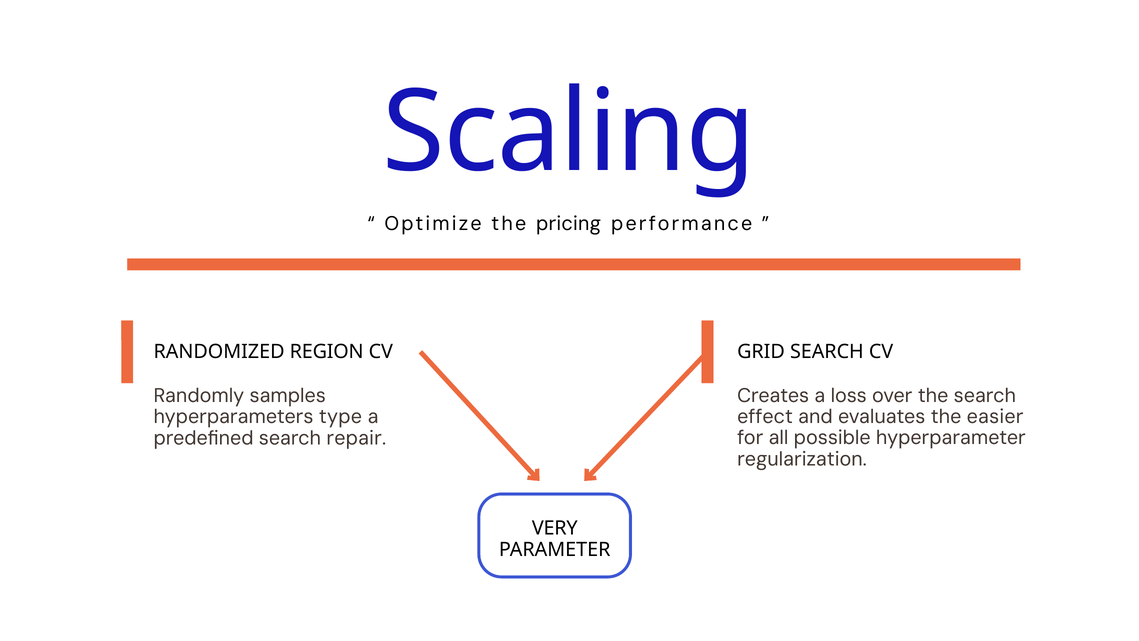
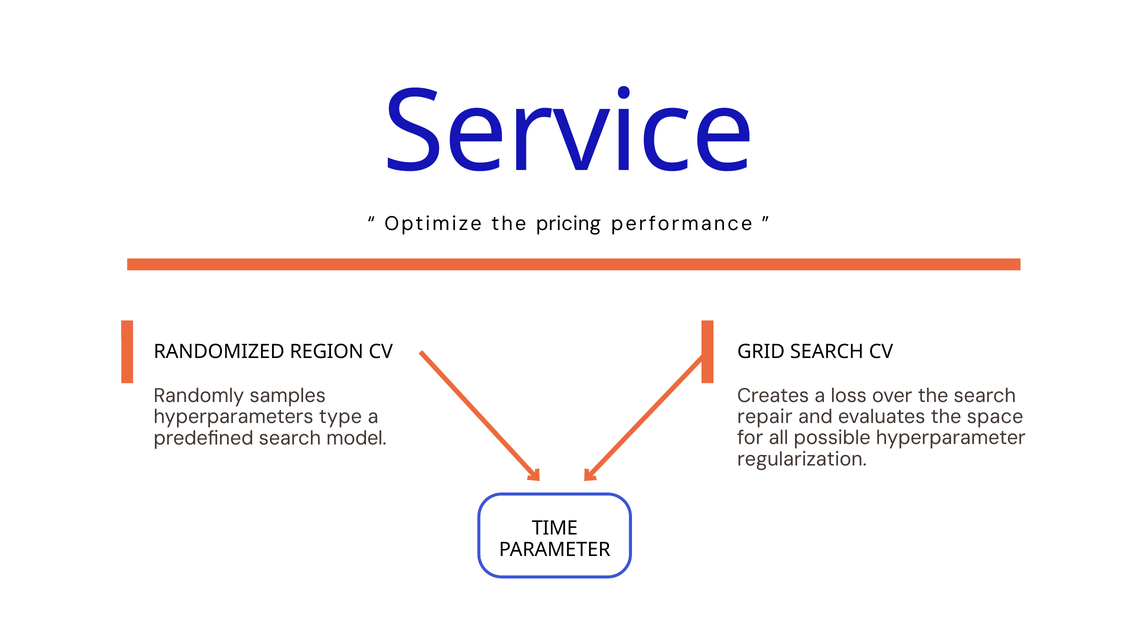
Scaling: Scaling -> Service (569, 133)
effect: effect -> repair (765, 417)
easier: easier -> space (995, 417)
repair: repair -> model (356, 438)
VERY: VERY -> TIME (555, 528)
